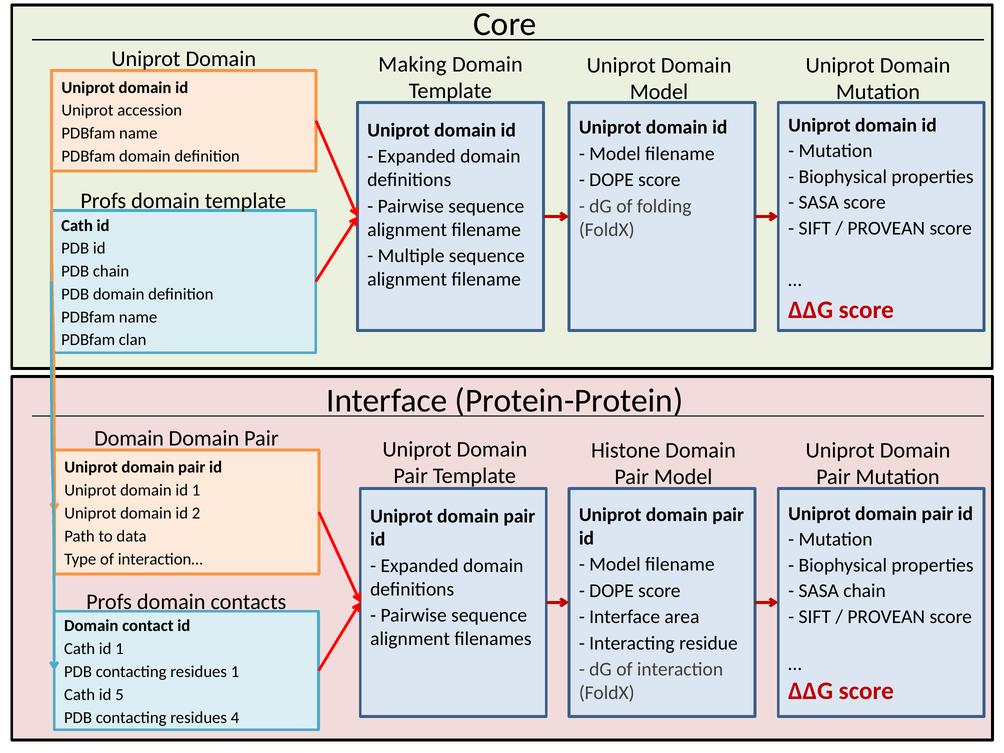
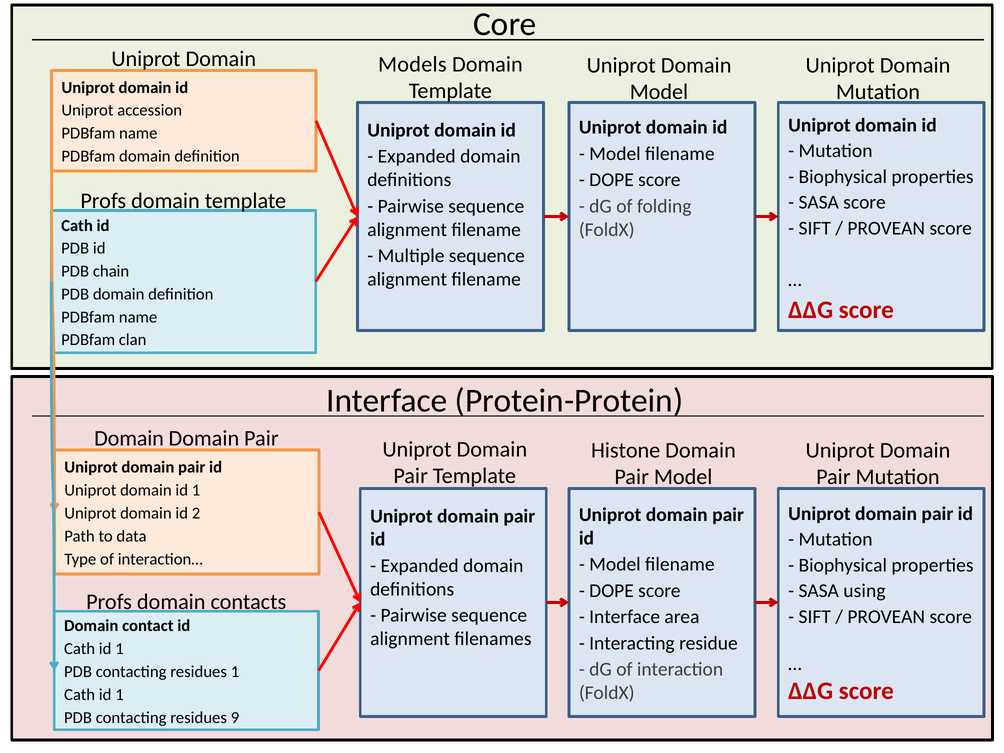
Making: Making -> Models (412, 64)
SASA chain: chain -> using (864, 591)
5: 5 -> 1 (120, 695)
4: 4 -> 9 (235, 718)
